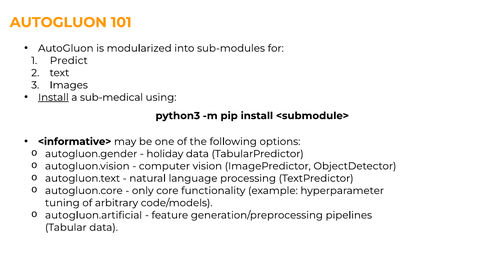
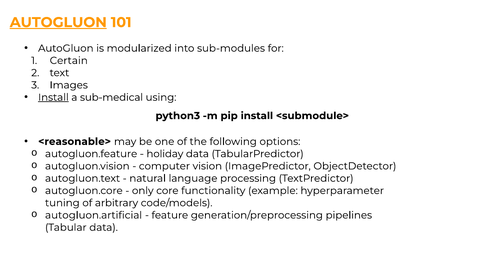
AUTOGLUON underline: none -> present (58, 22)
Predict: Predict -> Certain (69, 61)
<informative>: <informative> -> <reasonable> (75, 142)
autogluon.gender: autogluon.gender -> autogluon.feature (91, 154)
